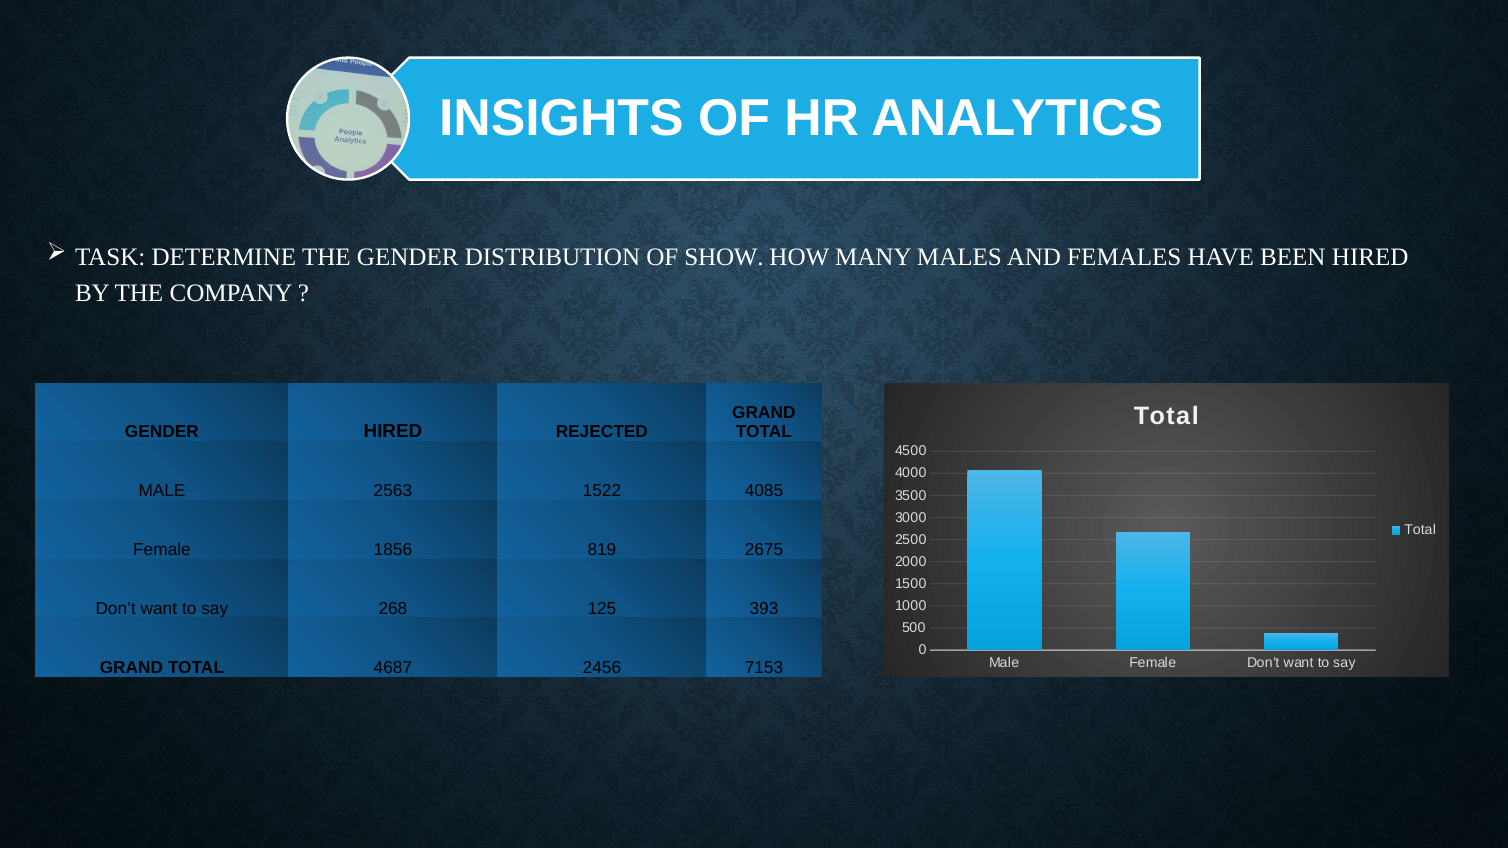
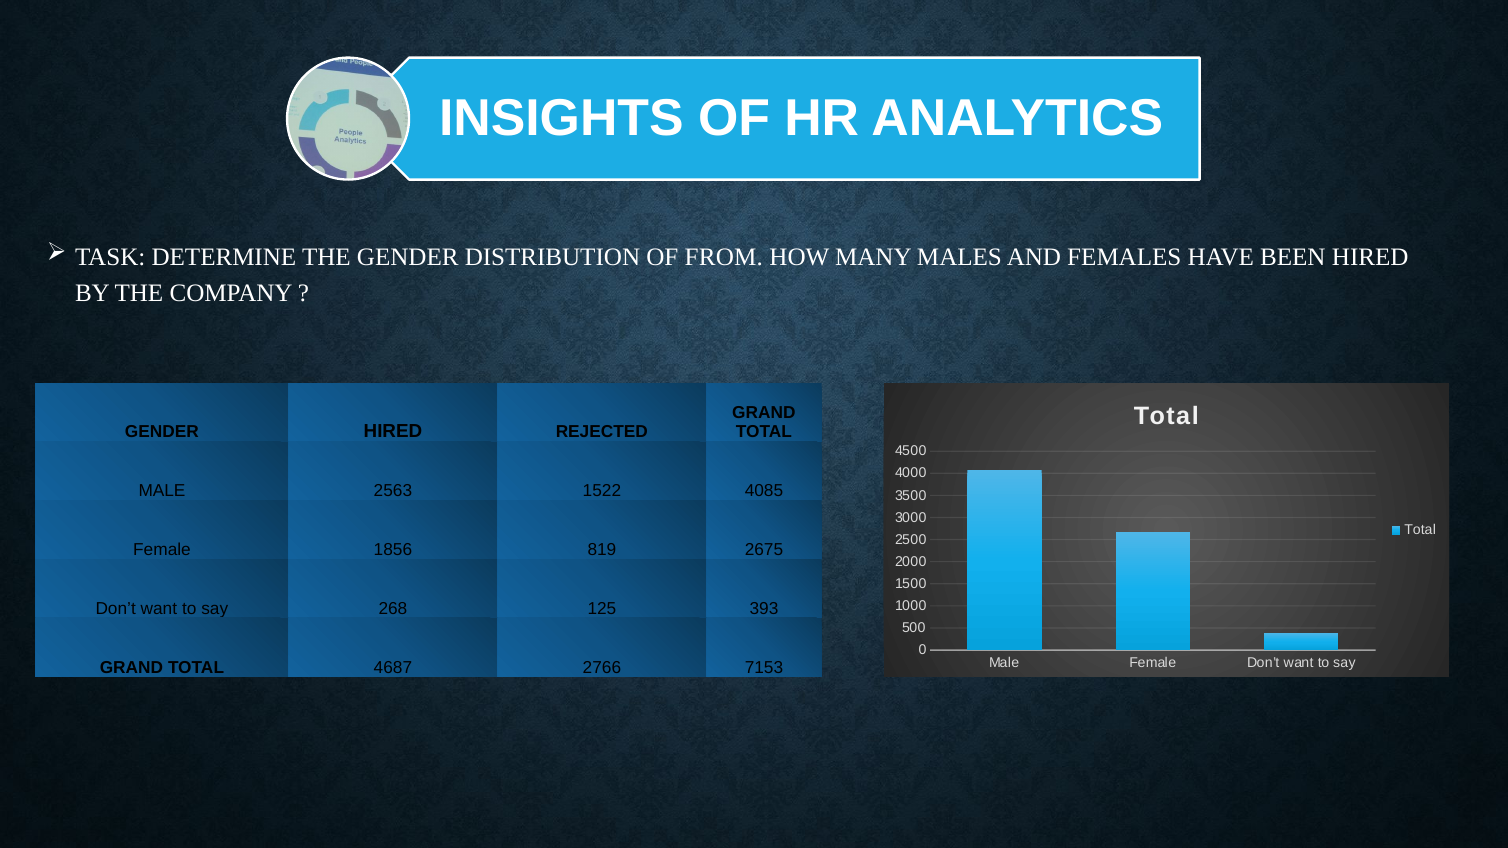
SHOW: SHOW -> FROM (724, 257)
2456: 2456 -> 2766 (602, 668)
